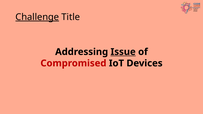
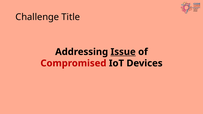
Challenge underline: present -> none (37, 17)
